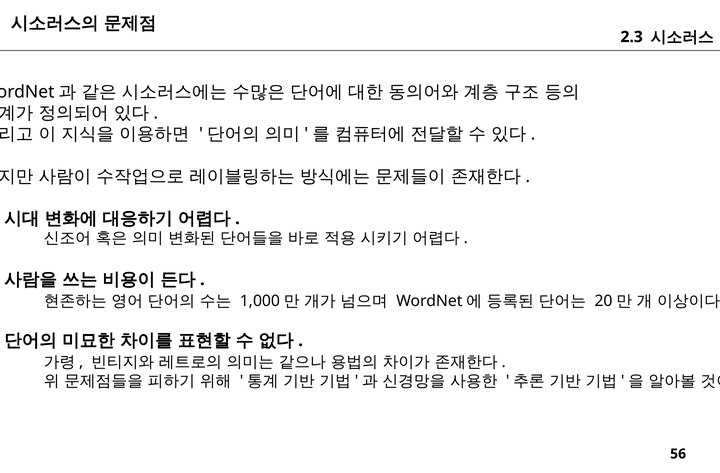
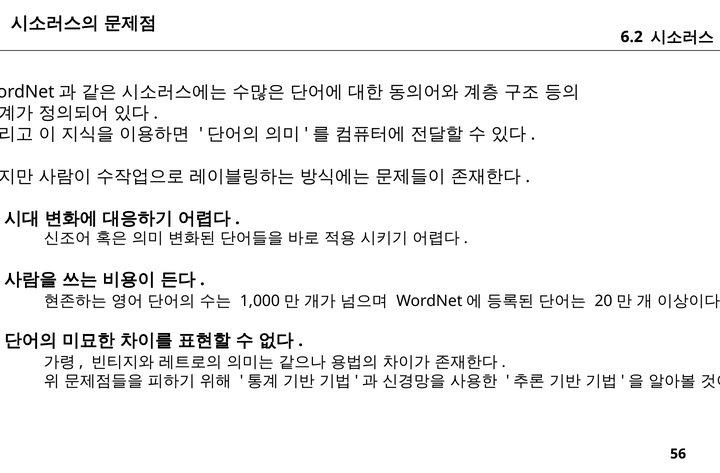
2.3: 2.3 -> 6.2 (632, 37)
